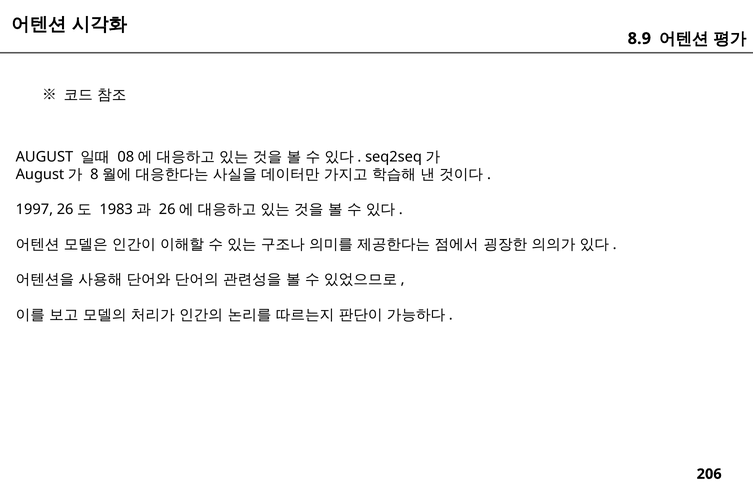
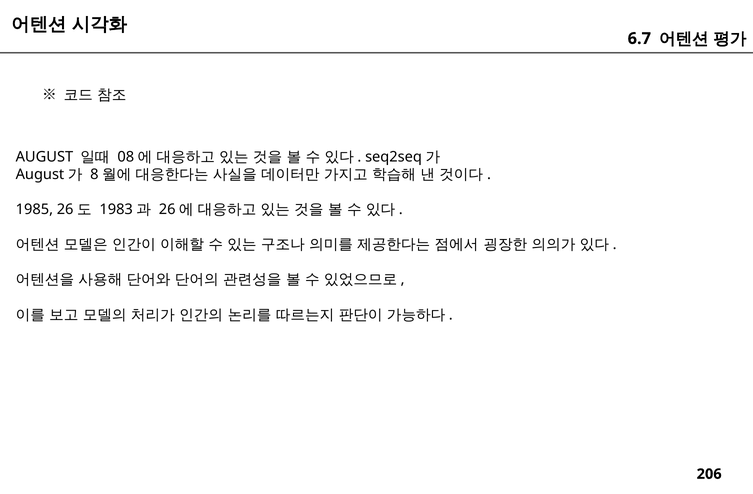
8.9: 8.9 -> 6.7 (639, 39)
1997: 1997 -> 1985 (34, 210)
